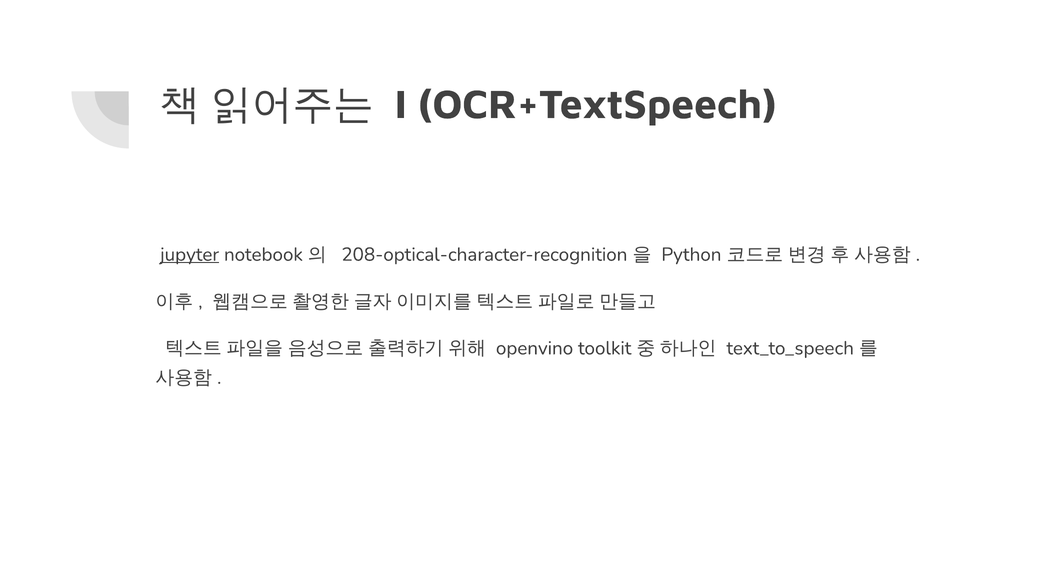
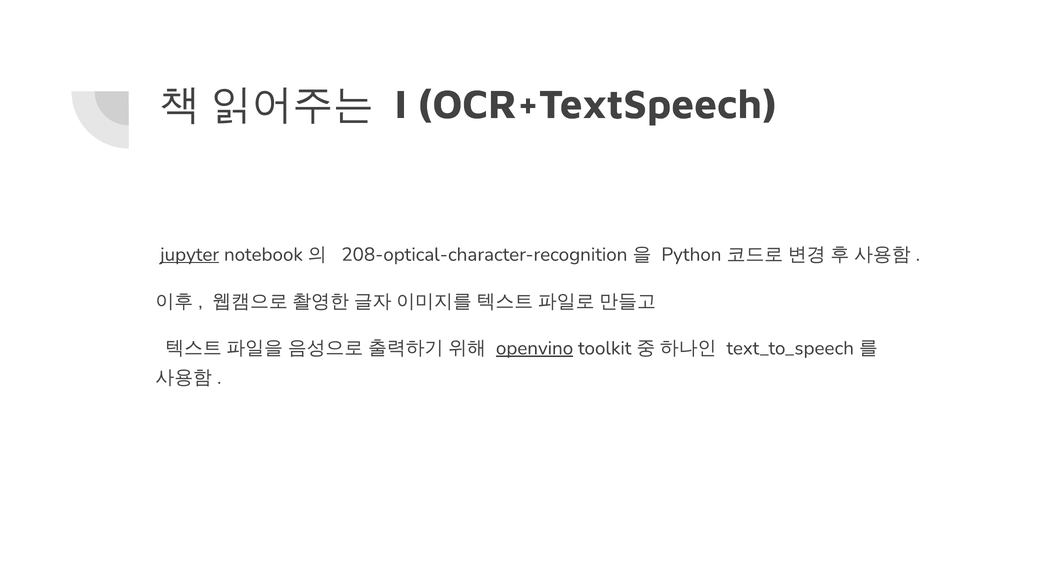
openvino underline: none -> present (535, 348)
